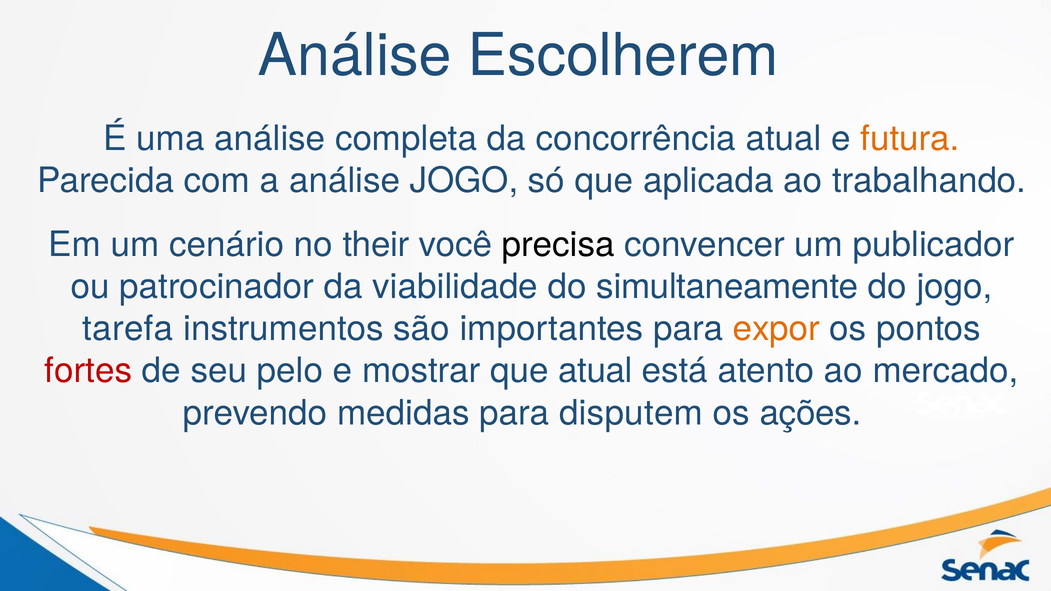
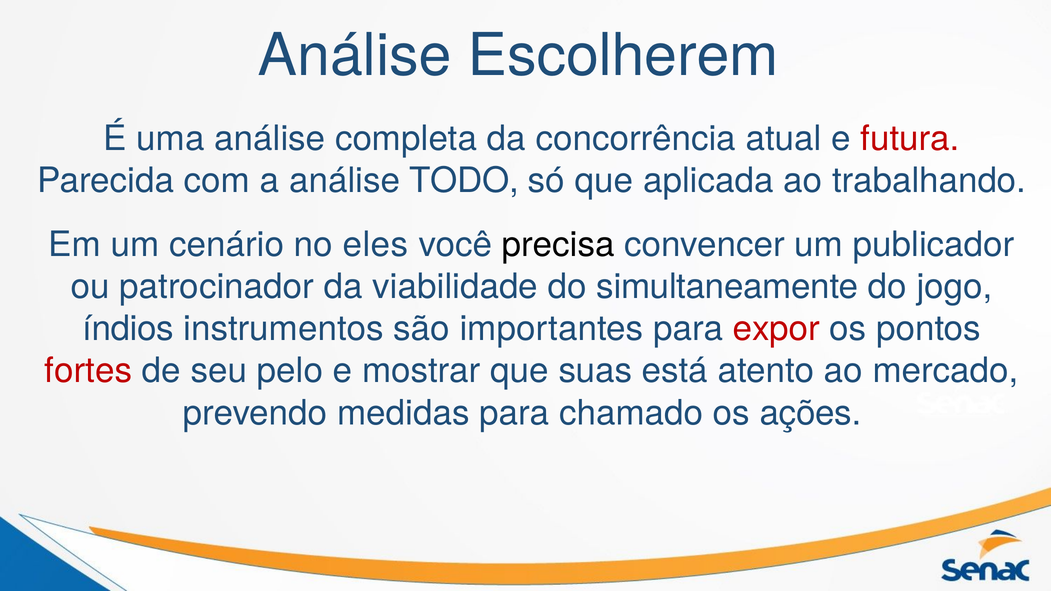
futura colour: orange -> red (910, 139)
análise JOGO: JOGO -> TODO (464, 181)
their: their -> eles (376, 245)
tarefa: tarefa -> índios (128, 329)
expor colour: orange -> red (776, 329)
que atual: atual -> suas (595, 371)
disputem: disputem -> chamado (631, 413)
